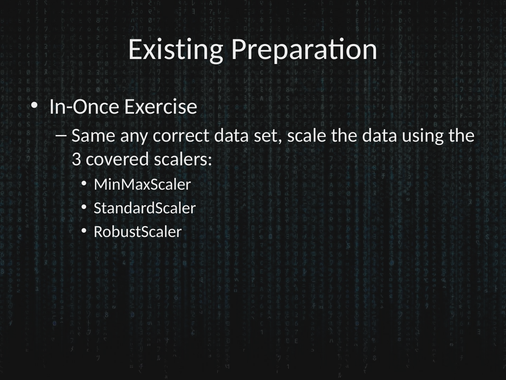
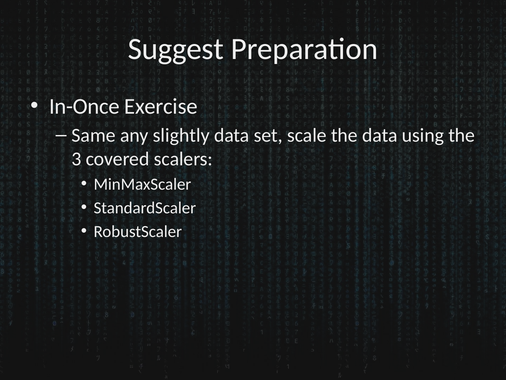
Existing: Existing -> Suggest (176, 49)
correct: correct -> slightly (181, 135)
